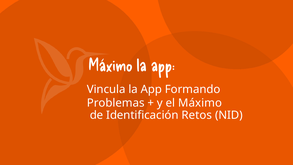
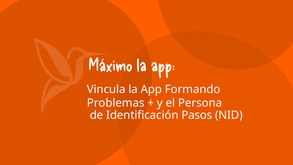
el Máximo: Máximo -> Persona (200, 103)
Retos: Retos -> Pasos (197, 115)
